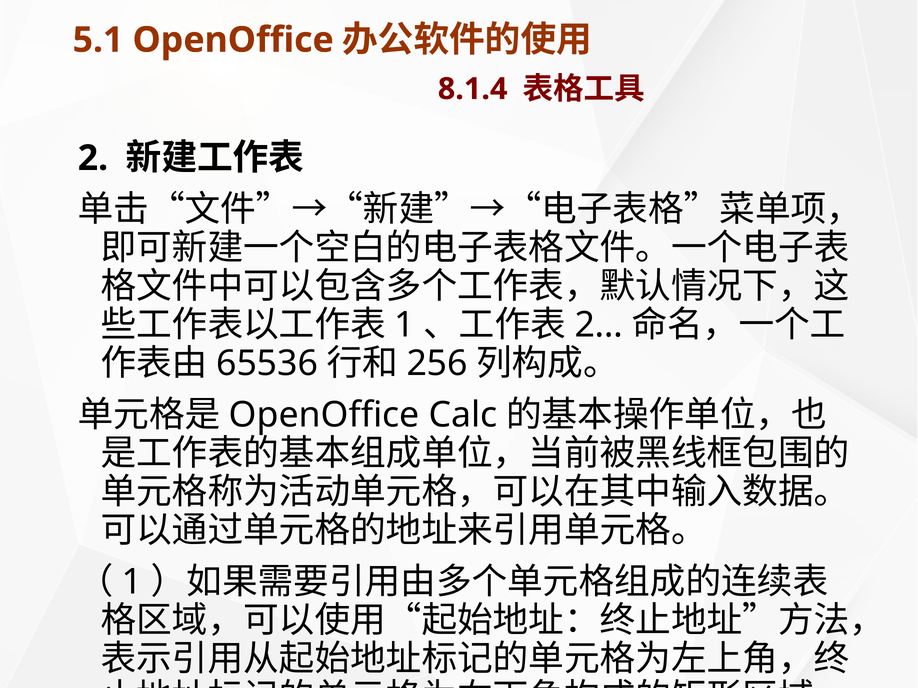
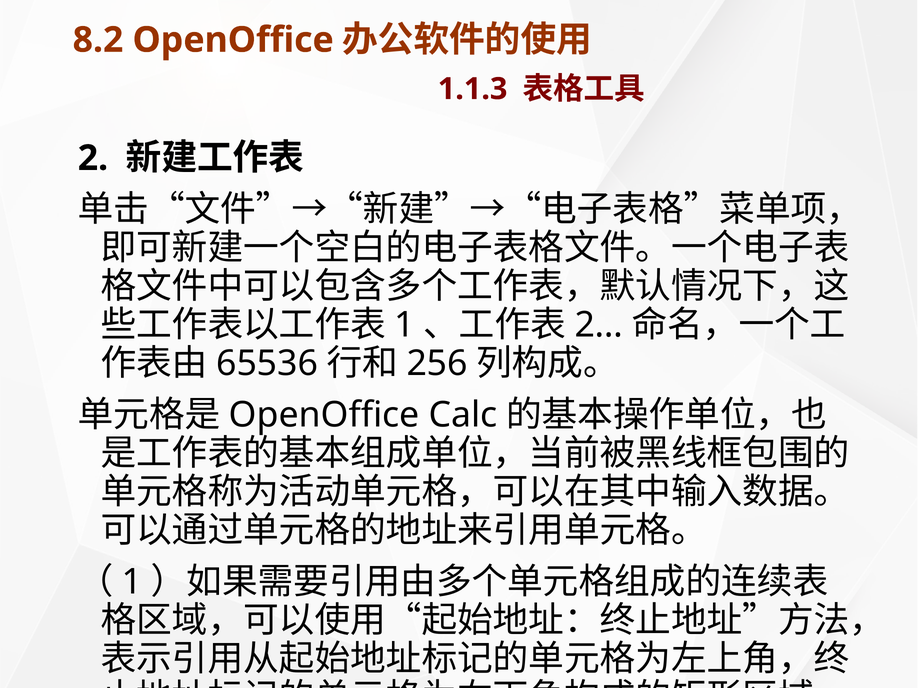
5.1: 5.1 -> 8.2 (98, 40)
8.1.4: 8.1.4 -> 1.1.3 (473, 89)
